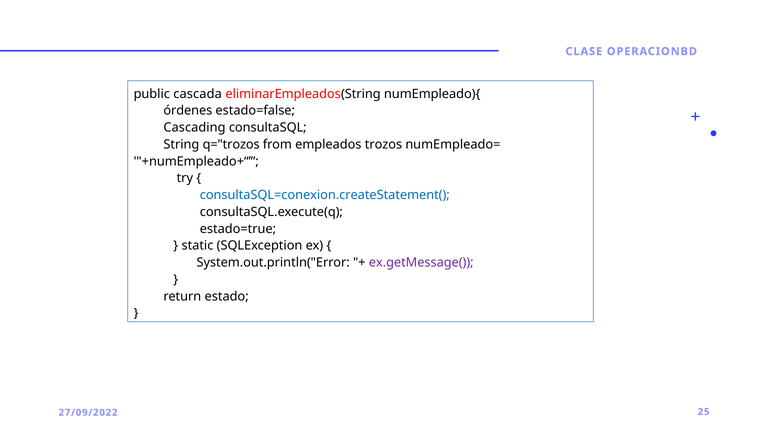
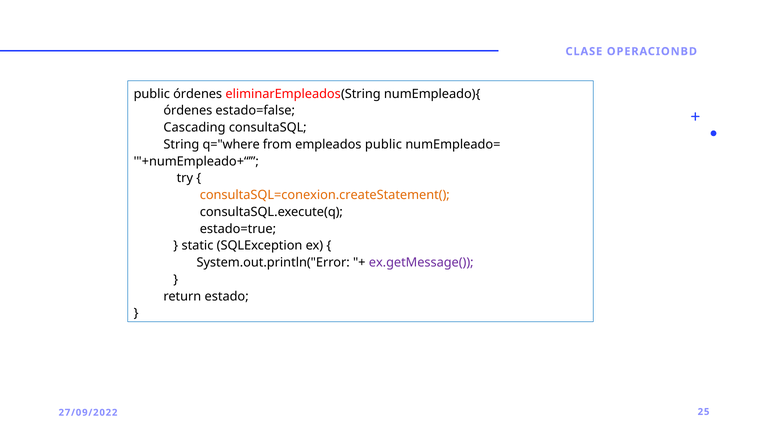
public cascada: cascada -> órdenes (198, 94)
q="trozos: q="trozos -> q="where (231, 144)
empleados trozos: trozos -> public (383, 144)
consultaSQL=conexion.createStatement( colour: blue -> orange (325, 195)
